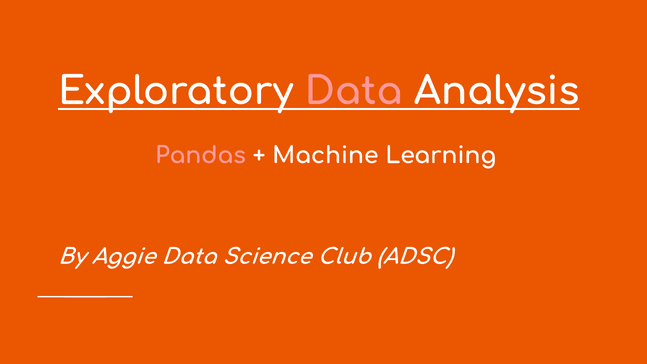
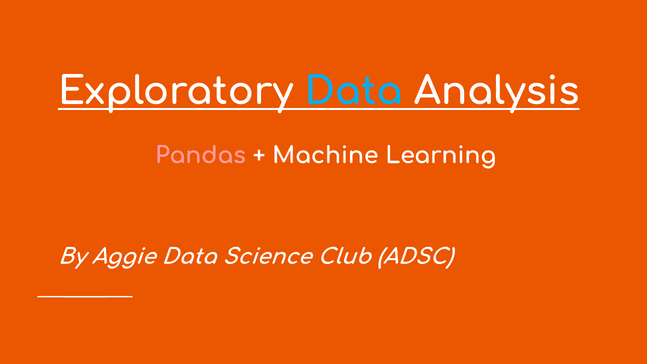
Data colour: pink -> light blue (354, 91)
